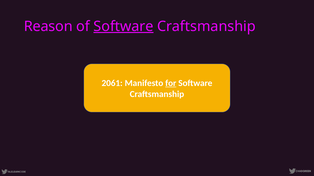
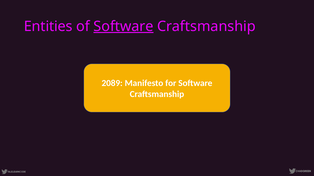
Reason: Reason -> Entities (48, 26)
2061: 2061 -> 2089 (112, 83)
for underline: present -> none (171, 83)
